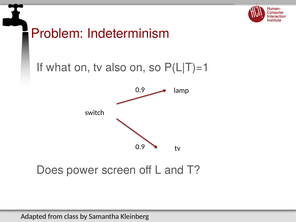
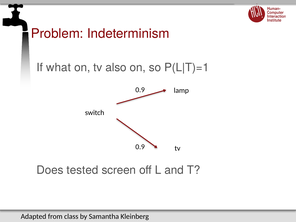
power: power -> tested (82, 170)
